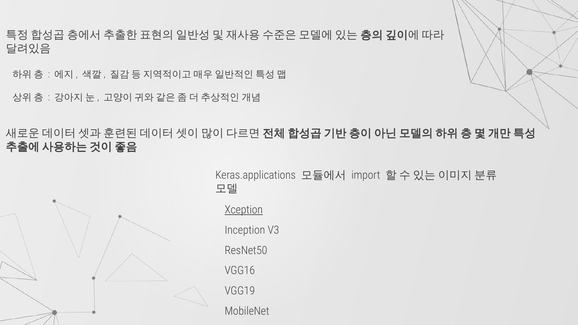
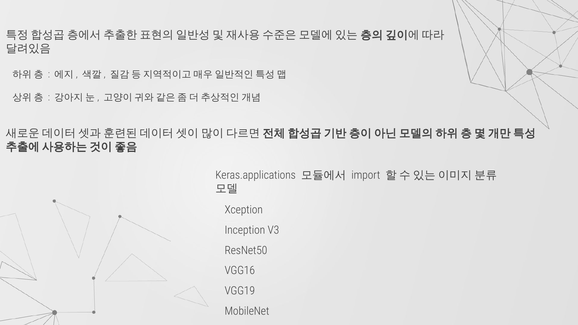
Xception underline: present -> none (244, 210)
